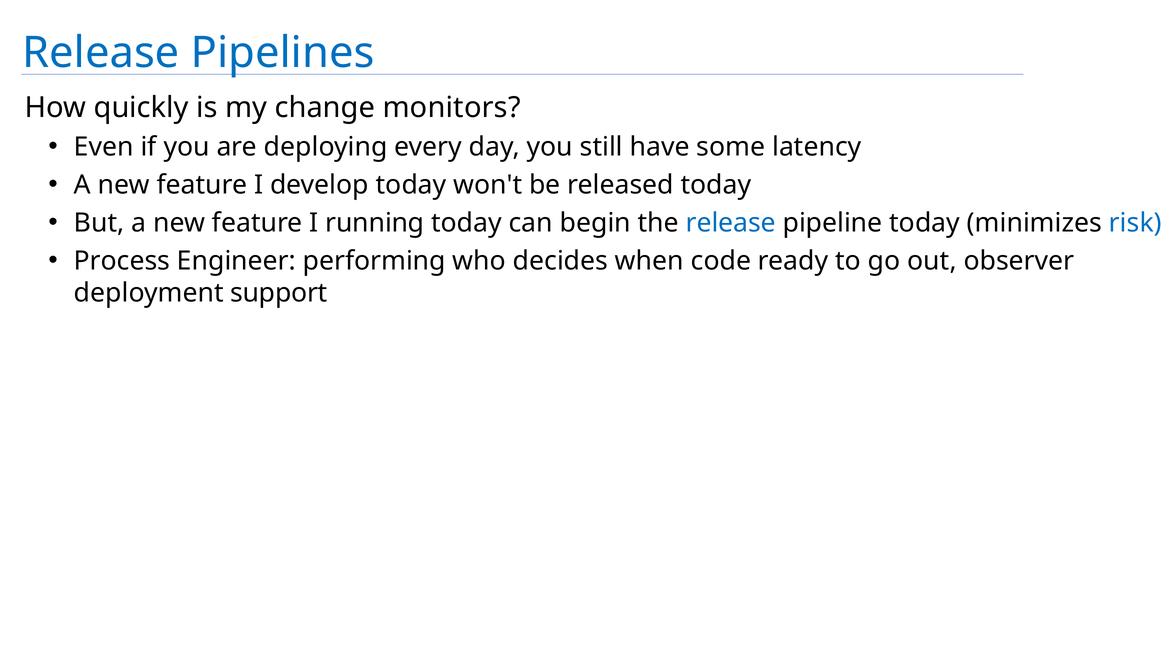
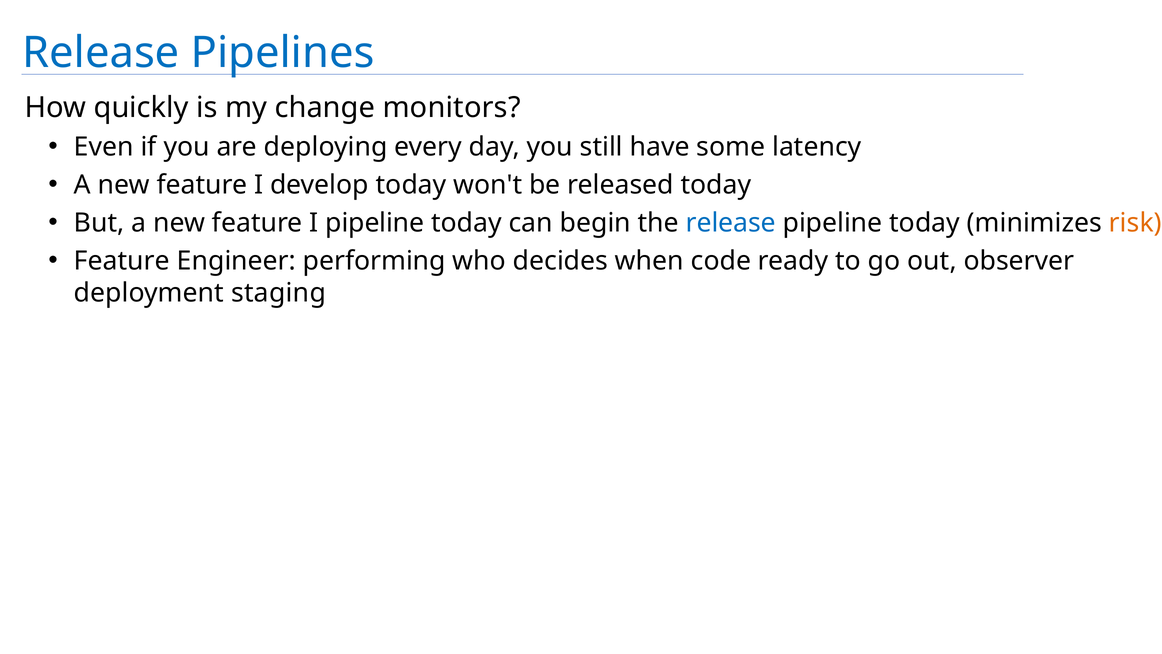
I running: running -> pipeline (375, 223)
risk colour: blue -> orange (1135, 223)
Process: Process -> Feature (122, 261)
support: support -> staging (279, 293)
